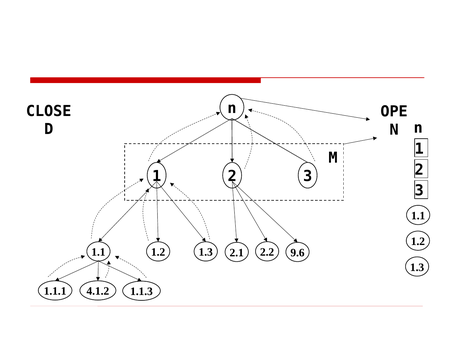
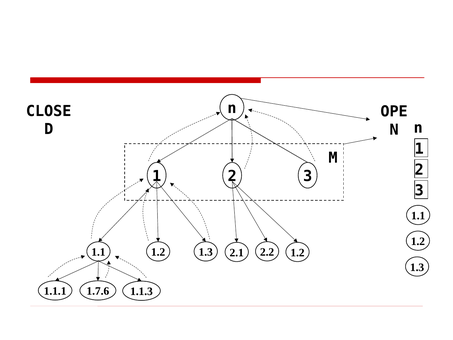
2.2 9.6: 9.6 -> 1.2 (298, 253)
4.1.2: 4.1.2 -> 1.7.6 (98, 291)
